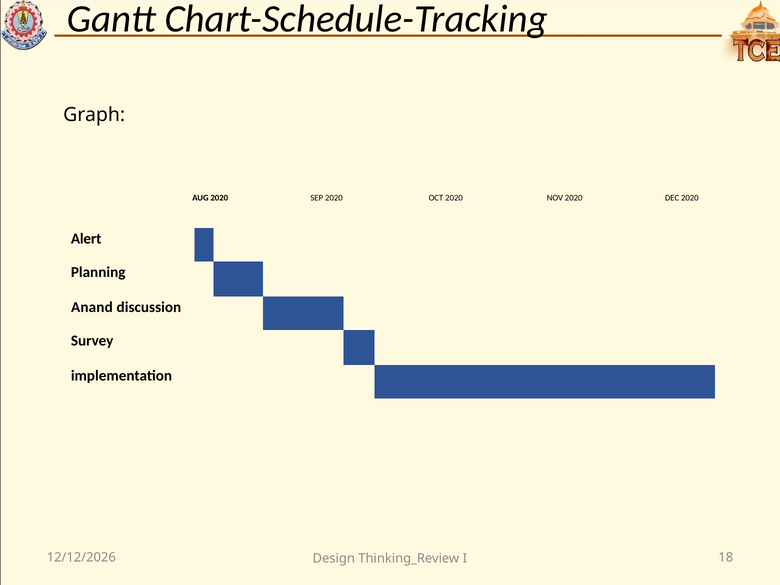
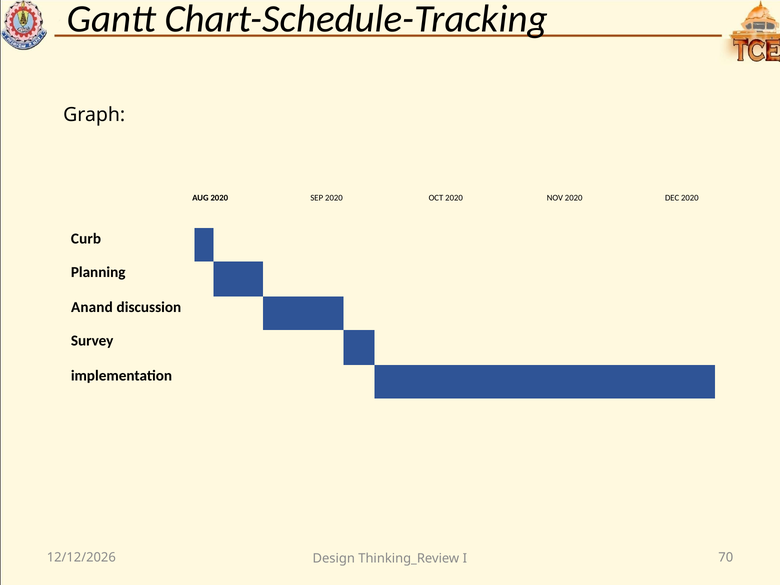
Alert: Alert -> Curb (86, 239)
18: 18 -> 70 (726, 558)
